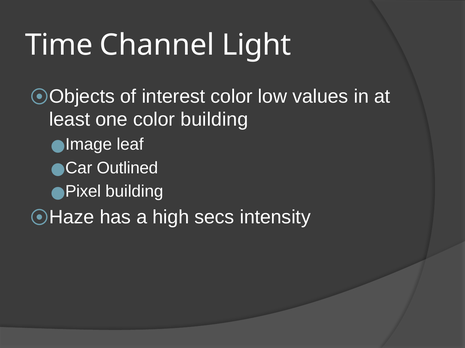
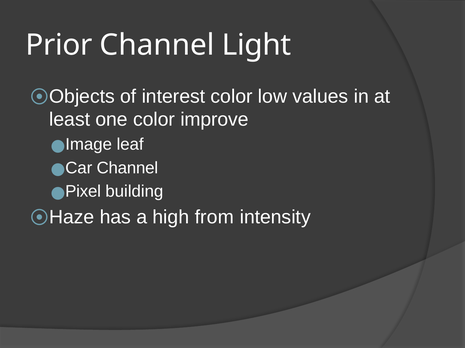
Time: Time -> Prior (59, 45)
color building: building -> improve (214, 120)
Car Outlined: Outlined -> Channel (127, 168)
secs: secs -> from (214, 217)
